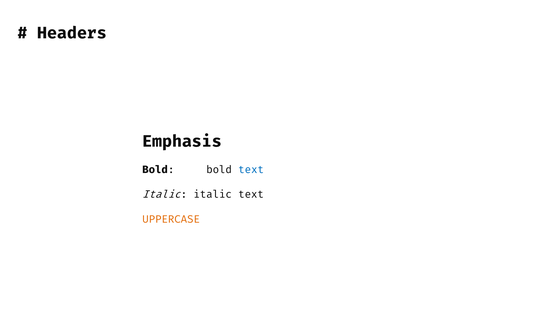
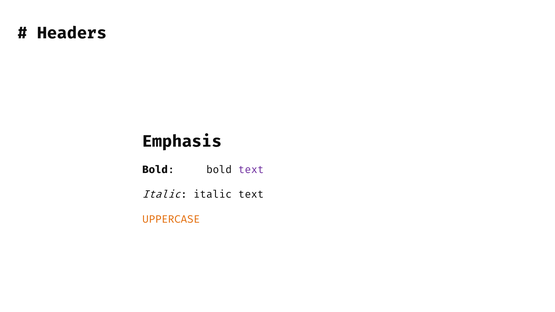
text colour: blue -> purple (251, 170)
